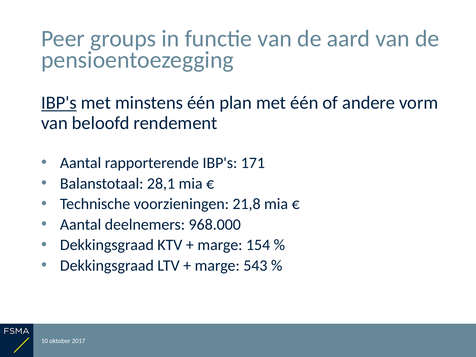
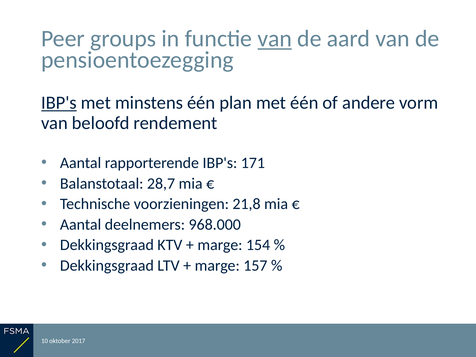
van underline: none -> present (275, 39)
28,1: 28,1 -> 28,7 (161, 183)
543: 543 -> 157 (255, 265)
